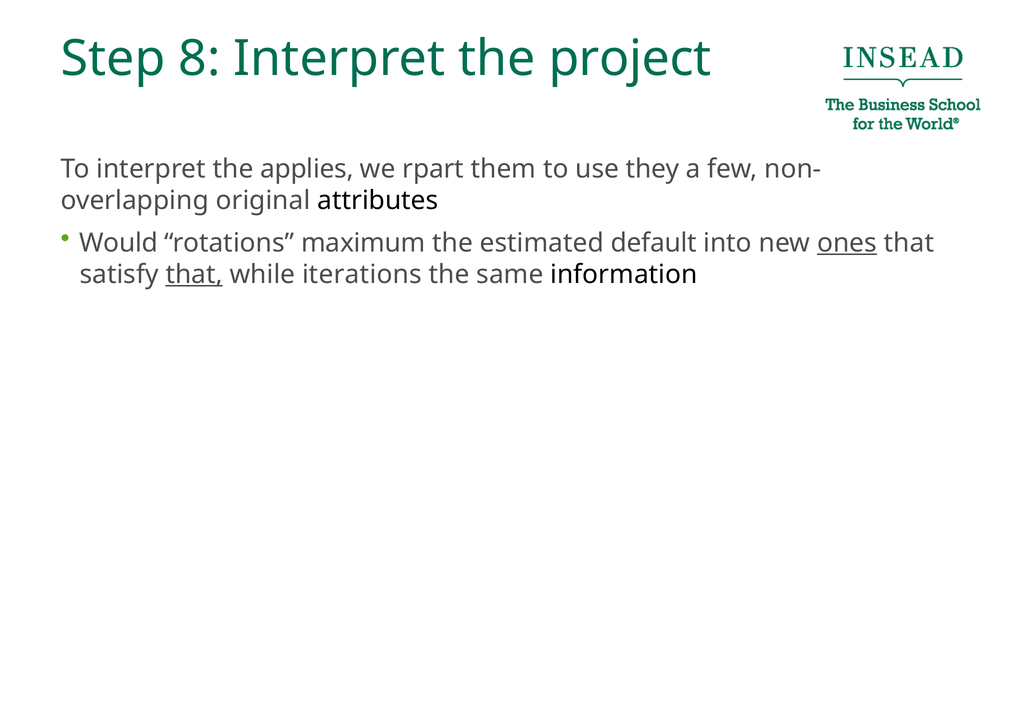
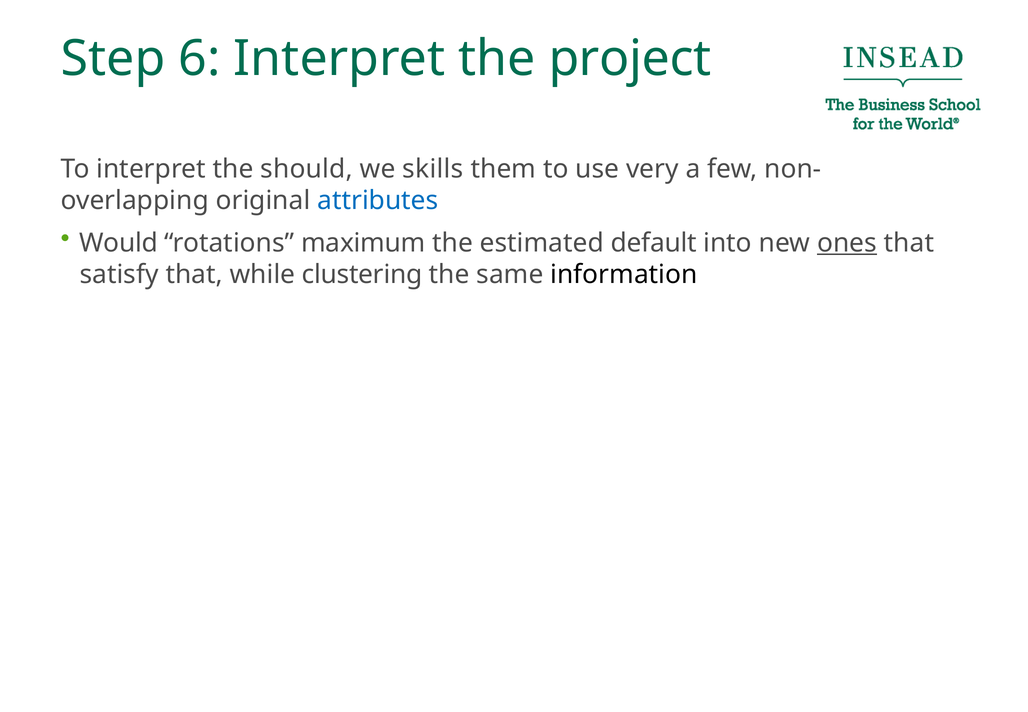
8: 8 -> 6 (199, 59)
applies: applies -> should (307, 169)
rpart: rpart -> skills (433, 169)
they: they -> very (652, 169)
attributes colour: black -> blue (378, 201)
that underline: present -> none (194, 274)
iterations: iterations -> clustering (362, 274)
